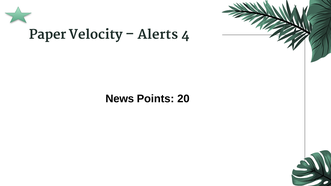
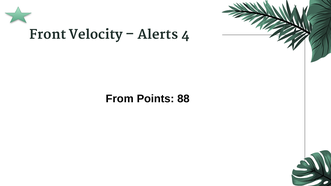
Paper: Paper -> Front (48, 35)
News: News -> From (120, 99)
20: 20 -> 88 (183, 99)
